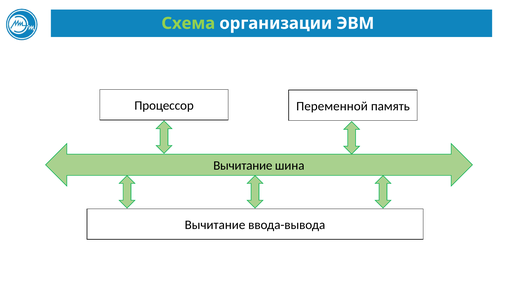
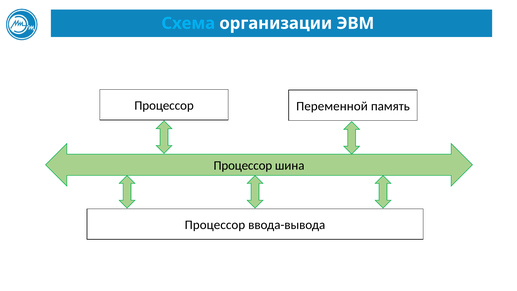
Схема colour: light green -> light blue (188, 23)
Вычитание: Вычитание -> Процессор (243, 166)
Вычитание: Вычитание -> Процессор (215, 225)
